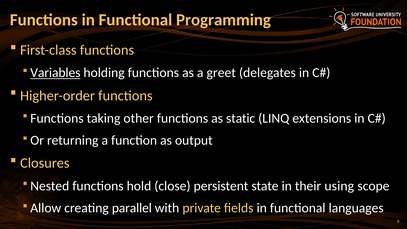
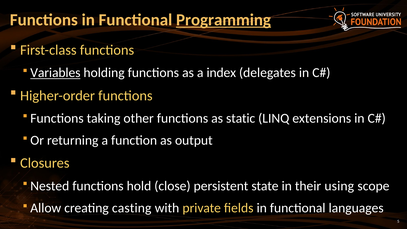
Programming underline: none -> present (224, 20)
greet: greet -> index (221, 73)
parallel: parallel -> casting (132, 208)
